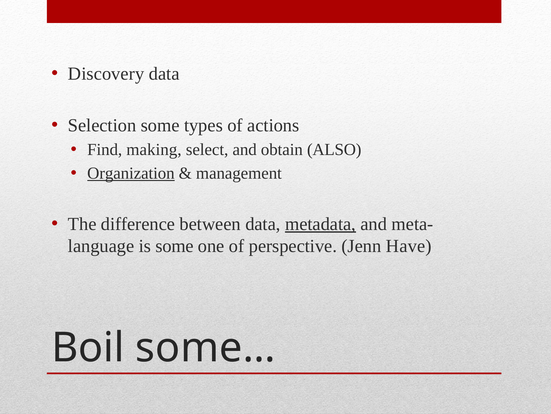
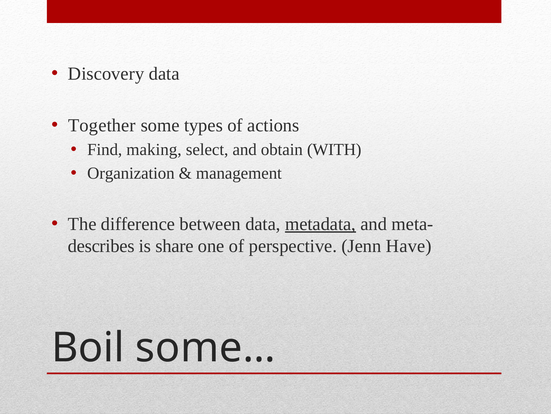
Selection: Selection -> Together (102, 125)
ALSO: ALSO -> WITH (334, 149)
Organization underline: present -> none (131, 173)
language: language -> describes (101, 246)
is some: some -> share (175, 246)
